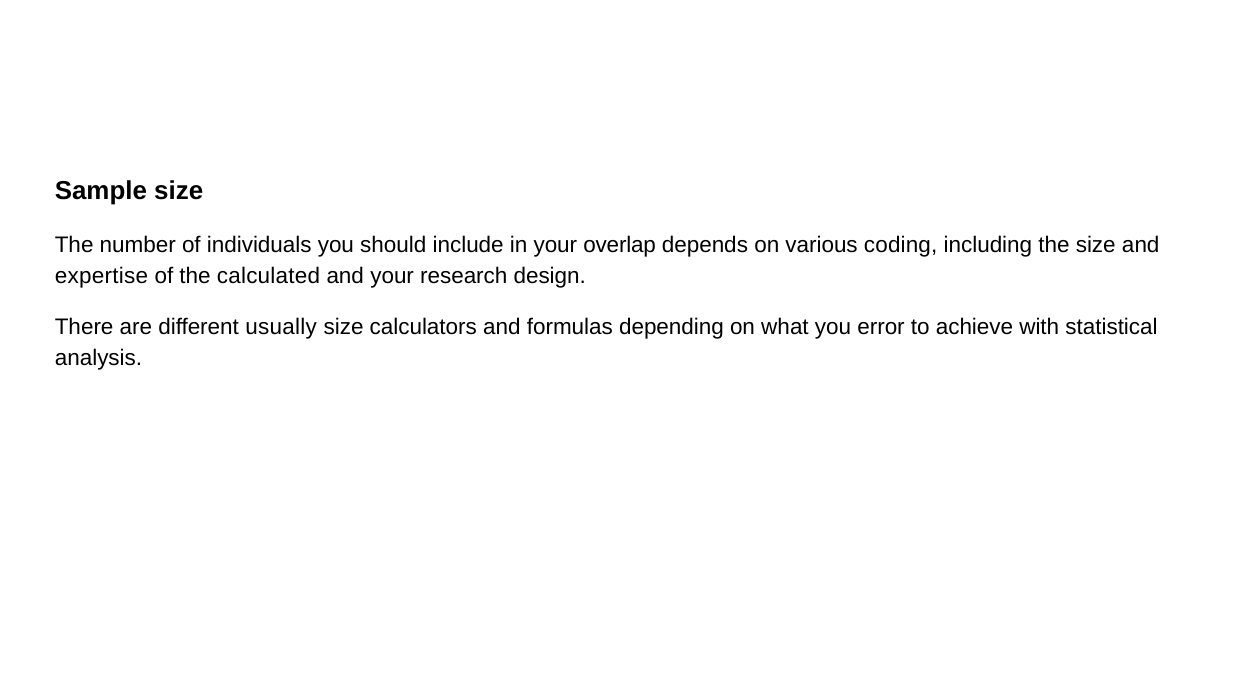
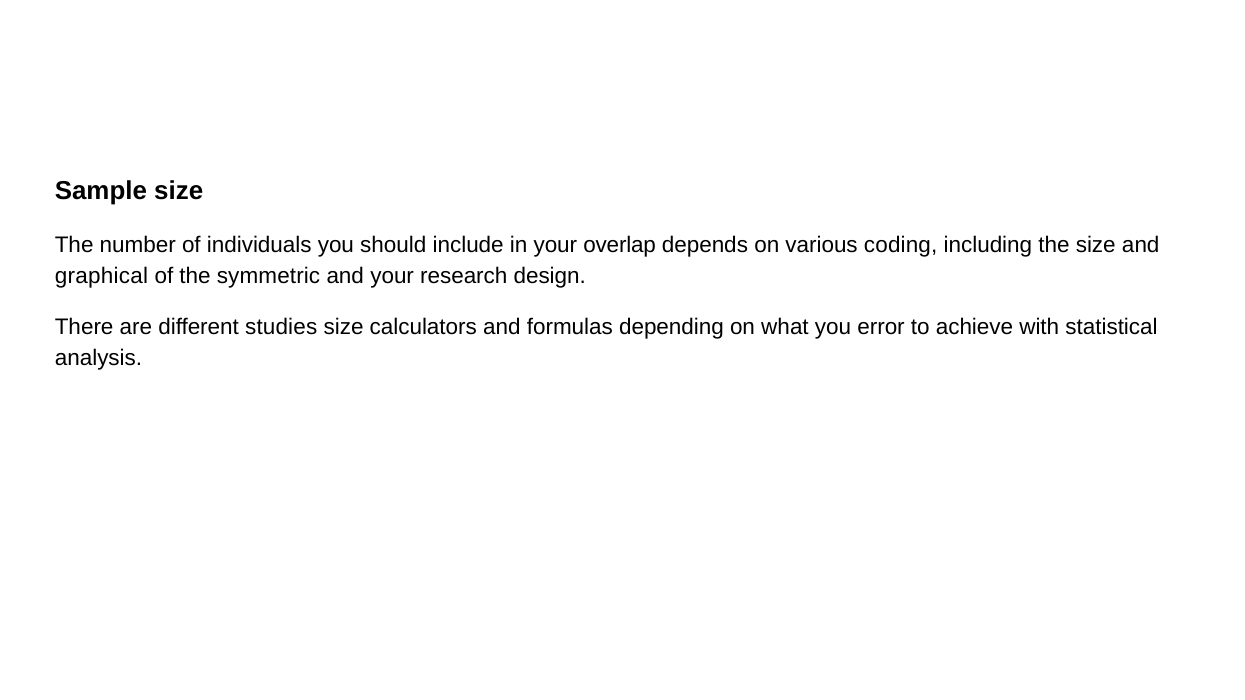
expertise: expertise -> graphical (102, 276)
calculated: calculated -> symmetric (269, 276)
usually: usually -> studies (281, 327)
